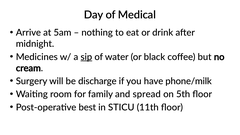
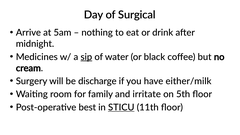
Medical: Medical -> Surgical (137, 15)
phone/milk: phone/milk -> either/milk (189, 81)
spread: spread -> irritate (147, 94)
STICU underline: none -> present (121, 107)
